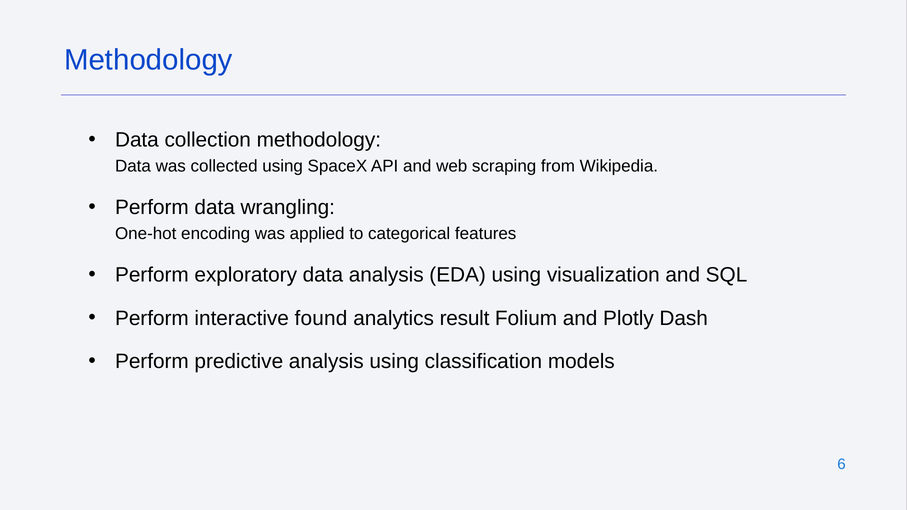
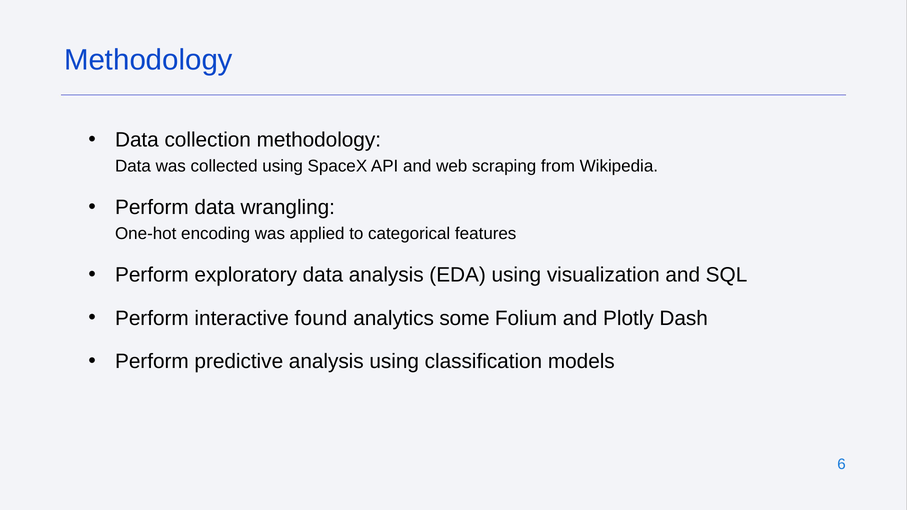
result: result -> some (465, 318)
